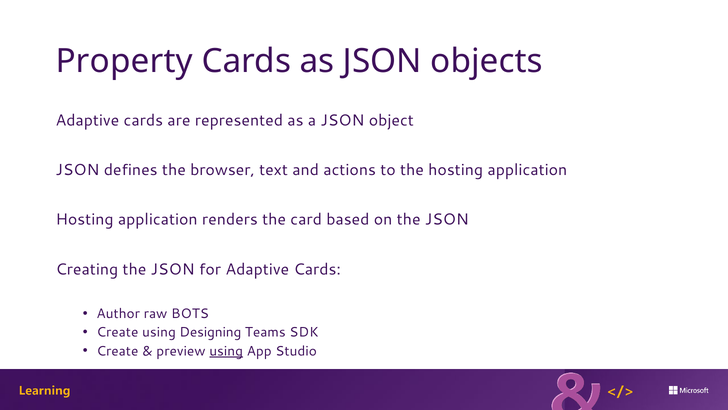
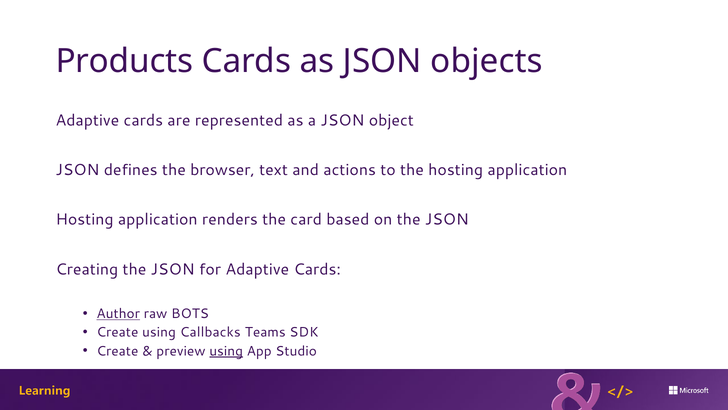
Property: Property -> Products (124, 61)
Author underline: none -> present (118, 314)
Designing: Designing -> Callbacks (210, 332)
